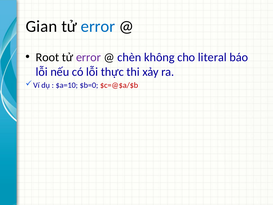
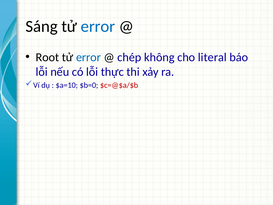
Gian: Gian -> Sáng (42, 26)
error colour: purple -> blue (88, 57)
chèn: chèn -> chép (129, 57)
